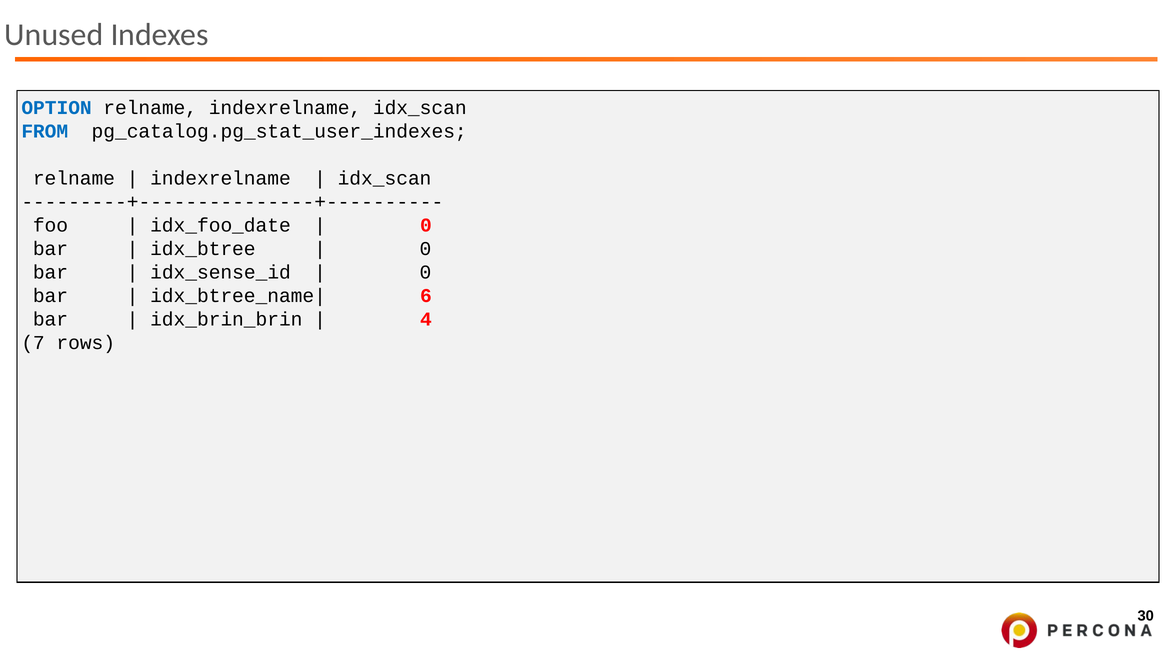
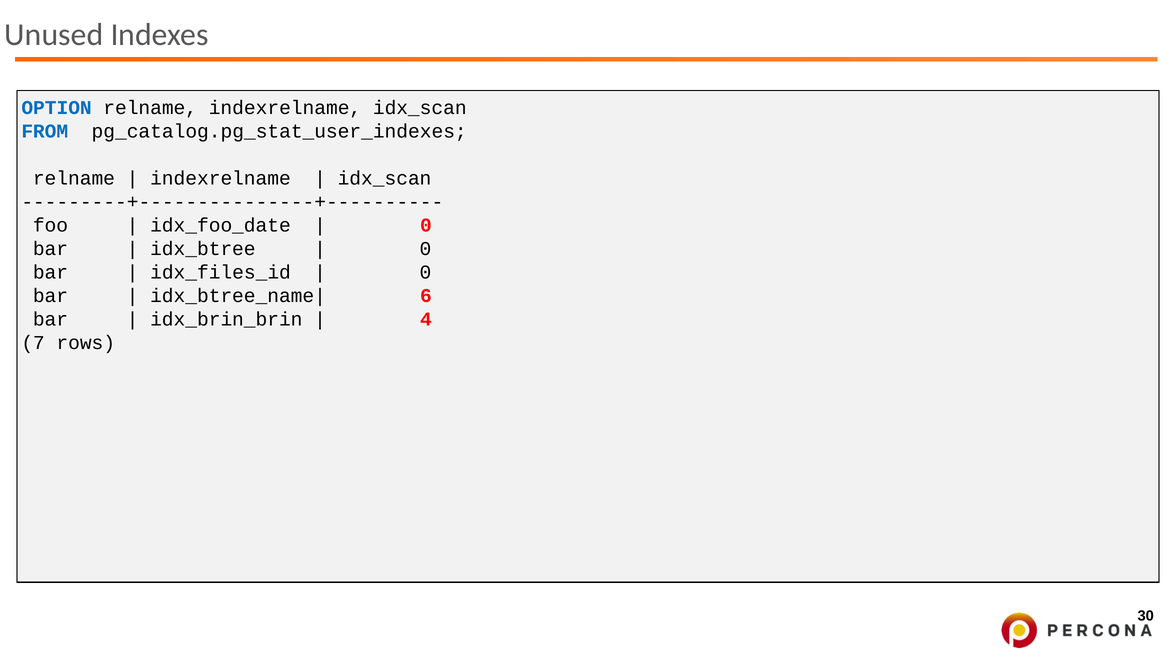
idx_sense_id: idx_sense_id -> idx_files_id (221, 273)
